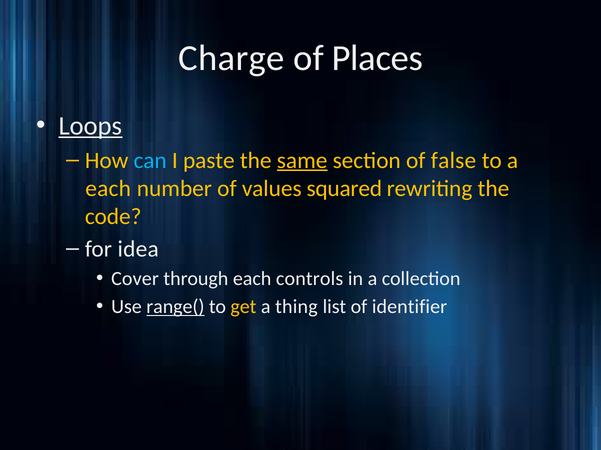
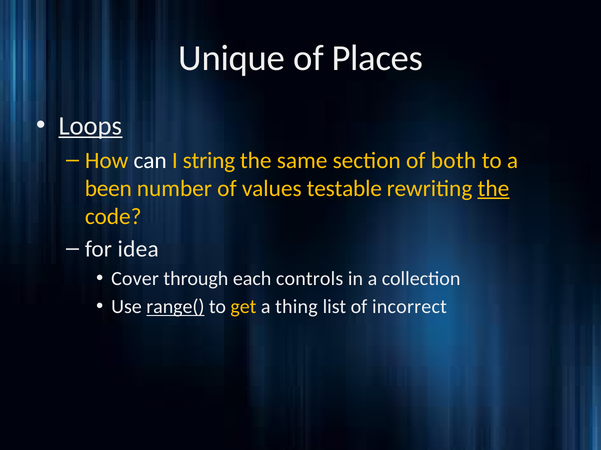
Charge: Charge -> Unique (232, 58)
can colour: light blue -> white (150, 161)
paste: paste -> string (209, 161)
same underline: present -> none (302, 161)
false: false -> both (454, 161)
each: each -> been (108, 189)
squared: squared -> testable (344, 189)
the underline: none -> present (493, 189)
identifier: identifier -> incorrect (409, 307)
